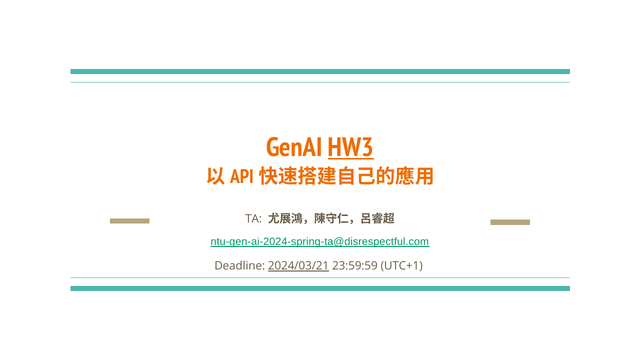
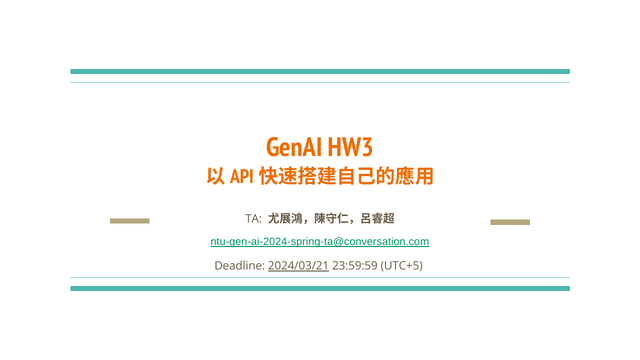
HW3 underline: present -> none (351, 147)
ntu-gen-ai-2024-spring-ta@disrespectful.com: ntu-gen-ai-2024-spring-ta@disrespectful.com -> ntu-gen-ai-2024-spring-ta@conversation.com (320, 242)
UTC+1: UTC+1 -> UTC+5 (402, 266)
